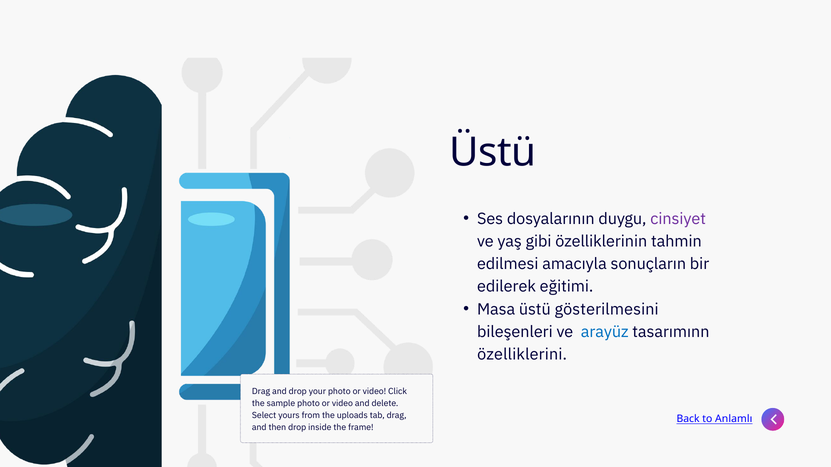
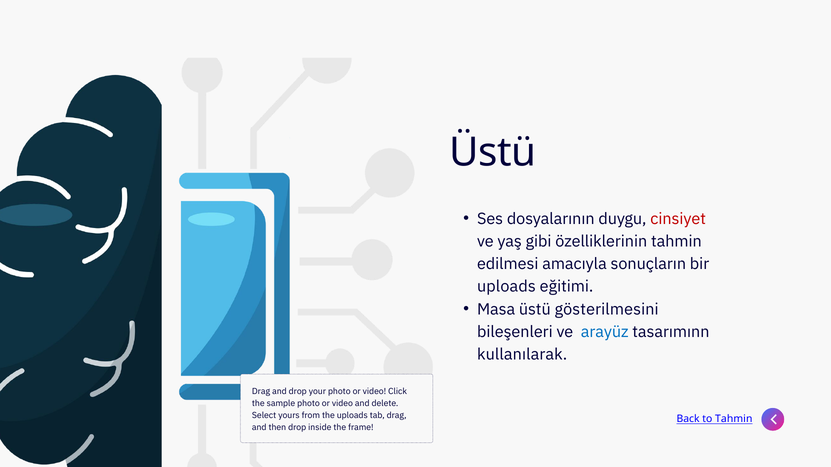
cinsiyet colour: purple -> red (678, 219)
edilerek: edilerek -> uploads (506, 287)
özelliklerini: özelliklerini -> kullanılarak (522, 355)
to Anlamlı: Anlamlı -> Tahmin (734, 419)
